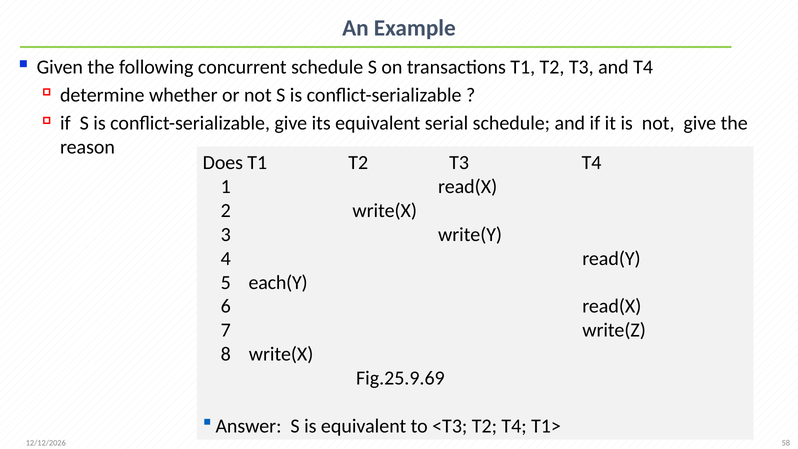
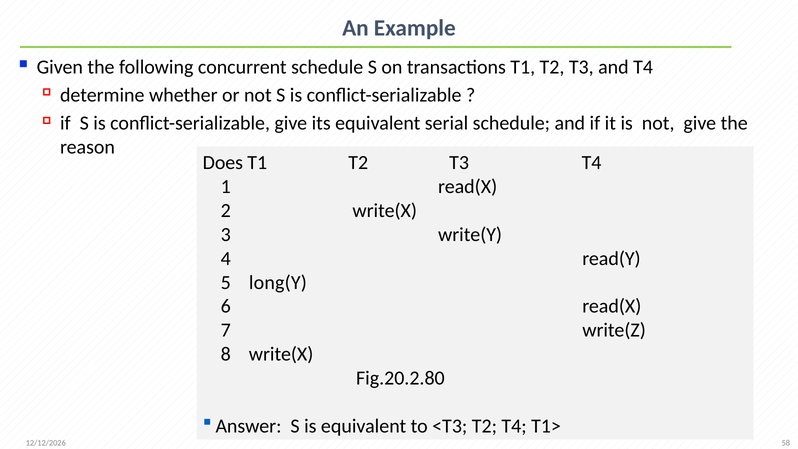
each(Y: each(Y -> long(Y (278, 282)
Fig.25.9.69: Fig.25.9.69 -> Fig.20.2.80 (400, 378)
